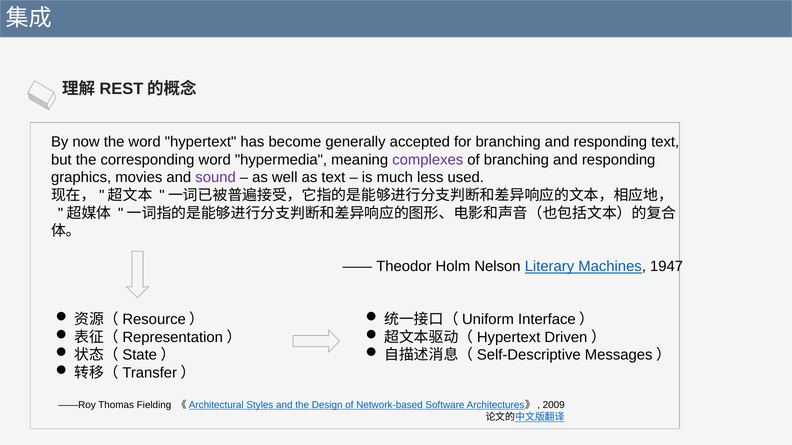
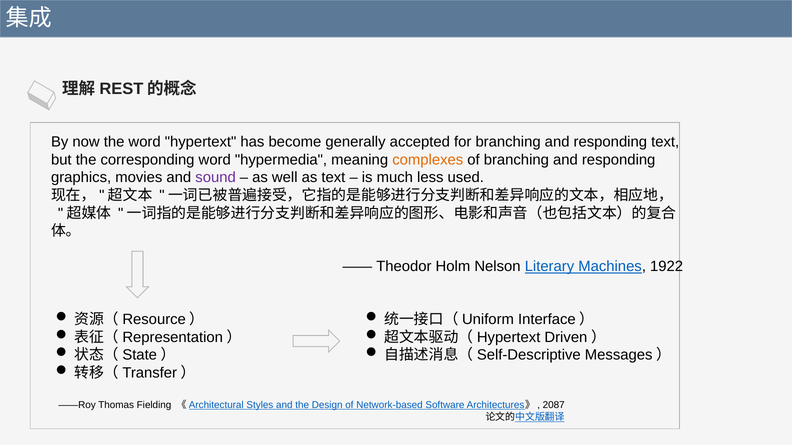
complexes colour: purple -> orange (428, 160)
1947: 1947 -> 1922 (667, 267)
2009: 2009 -> 2087 (554, 406)
